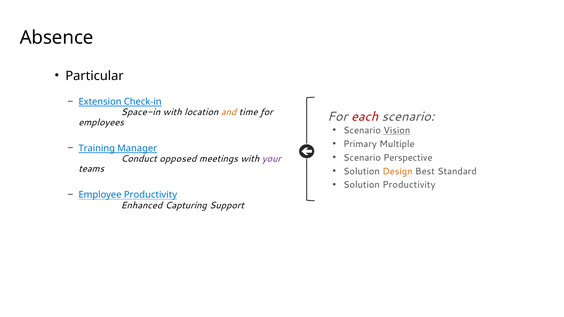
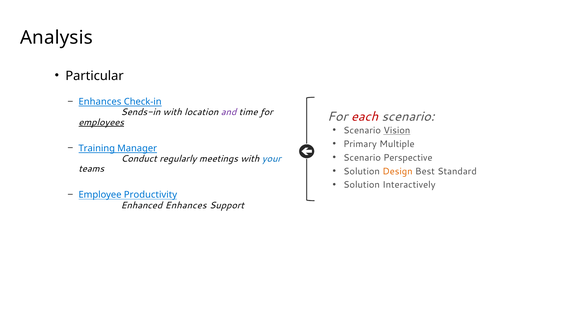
Absence: Absence -> Analysis (56, 38)
Extension: Extension -> Enhances (100, 102)
Space-in: Space-in -> Sends-in (141, 112)
and colour: orange -> purple (229, 112)
employees underline: none -> present (101, 122)
opposed: opposed -> regularly (178, 159)
your colour: purple -> blue (272, 159)
Solution Productivity: Productivity -> Interactively (409, 185)
Enhanced Capturing: Capturing -> Enhances (186, 205)
